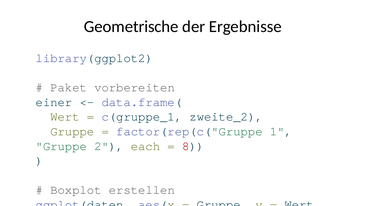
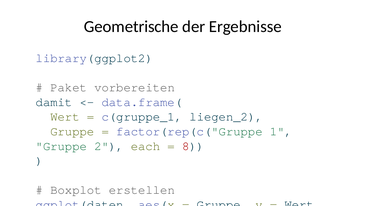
einer: einer -> damit (54, 102)
zweite_2: zweite_2 -> liegen_2 (226, 117)
